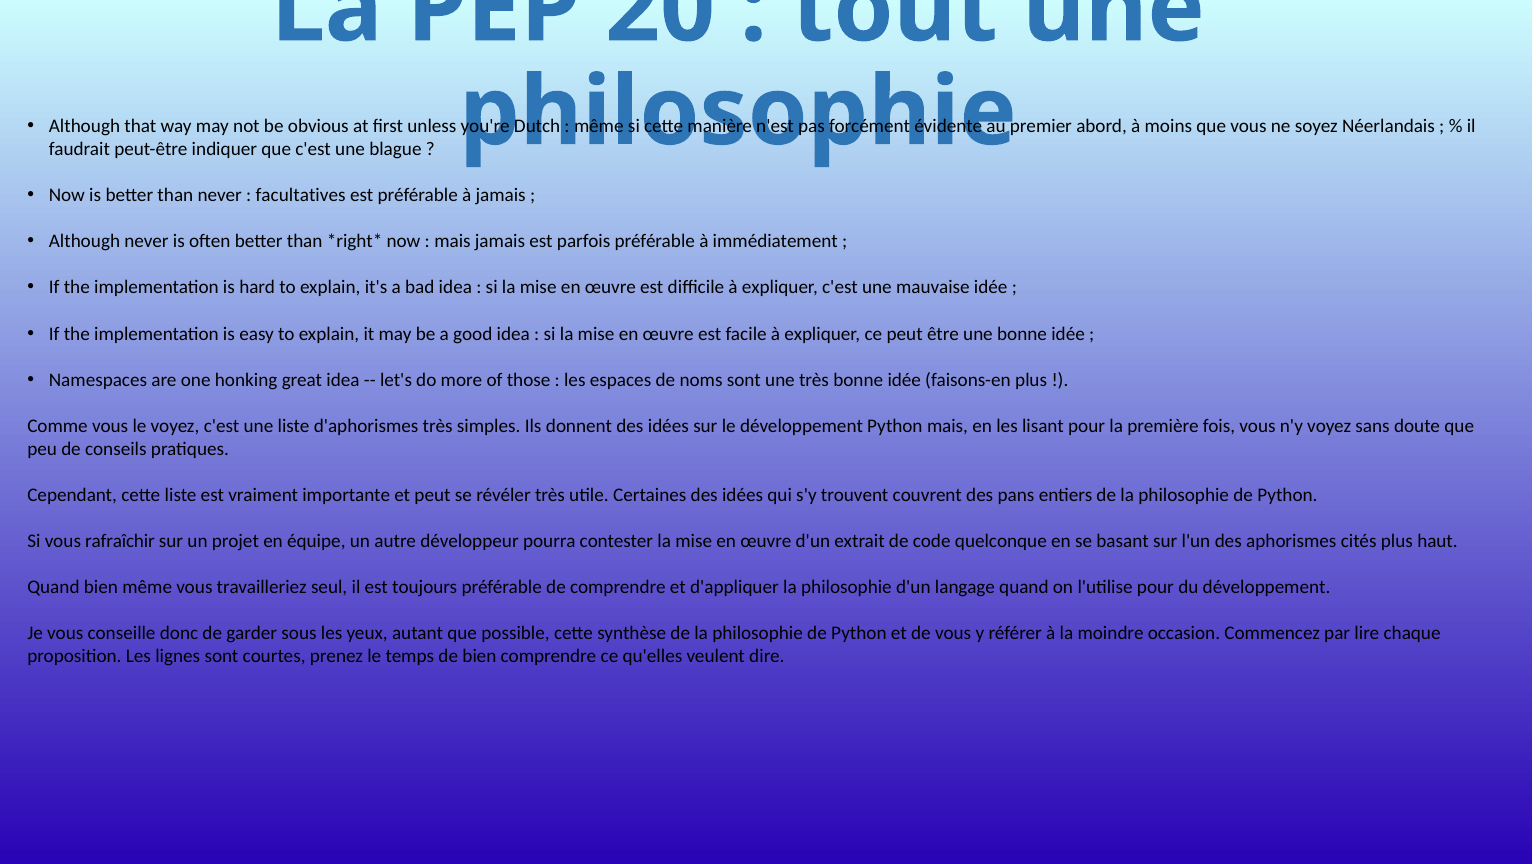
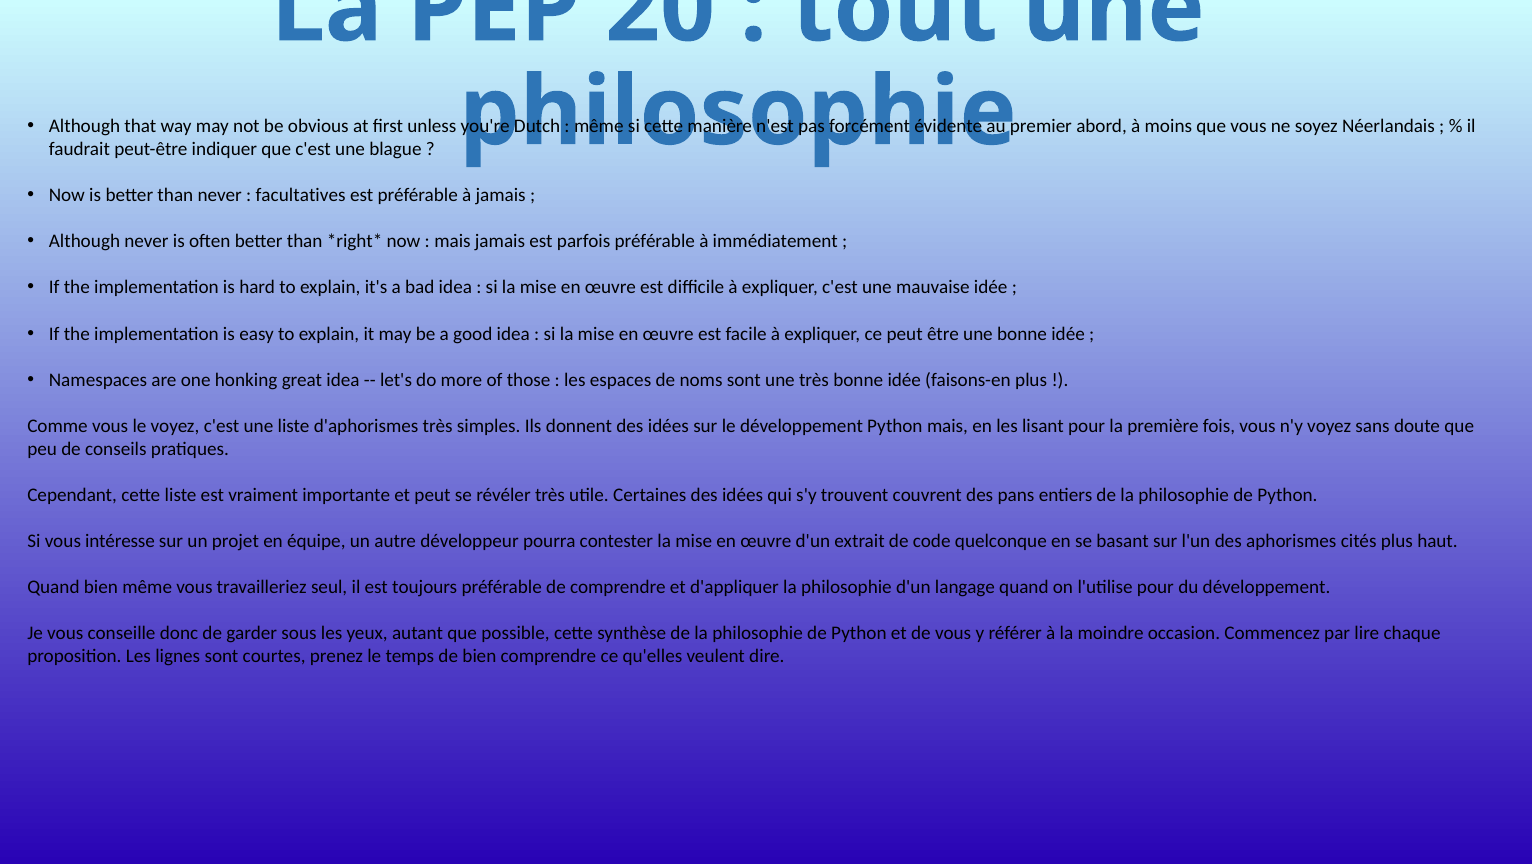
rafraîchir: rafraîchir -> intéresse (120, 541)
